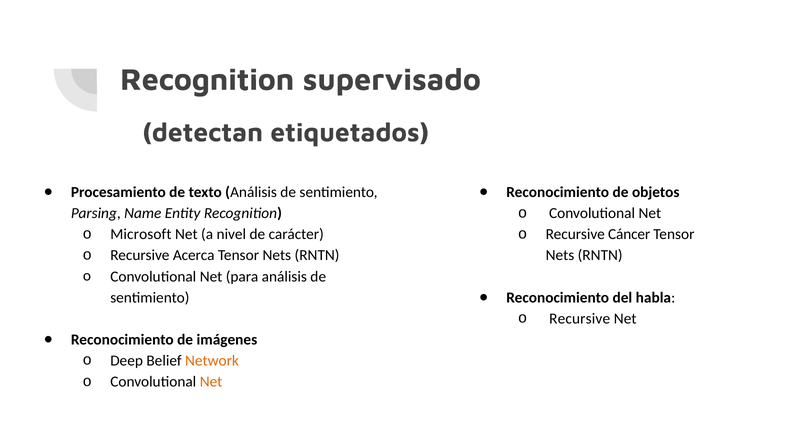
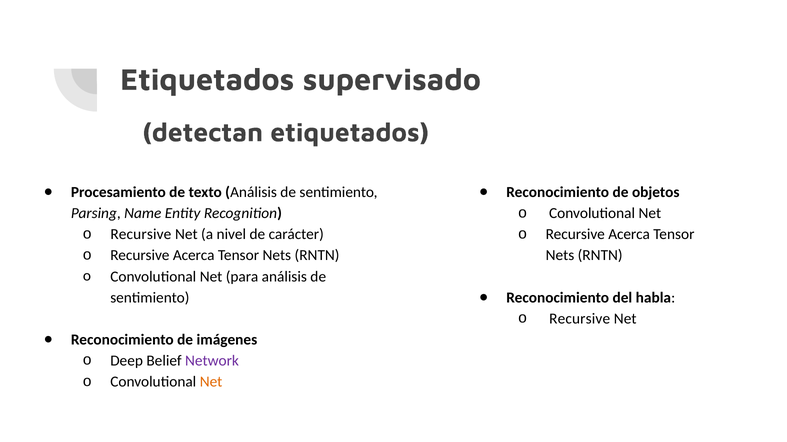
Recognition: Recognition -> Etiquetados (207, 80)
Microsoft: Microsoft -> Recursive (141, 235)
Cáncer: Cáncer -> Acerca (629, 235)
Network colour: orange -> purple (212, 361)
